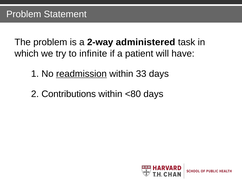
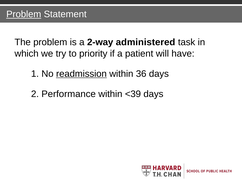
Problem underline: none -> present (24, 14)
infinite: infinite -> priority (93, 54)
33: 33 -> 36 (141, 74)
Contributions: Contributions -> Performance (69, 94)
<80: <80 -> <39 (133, 94)
